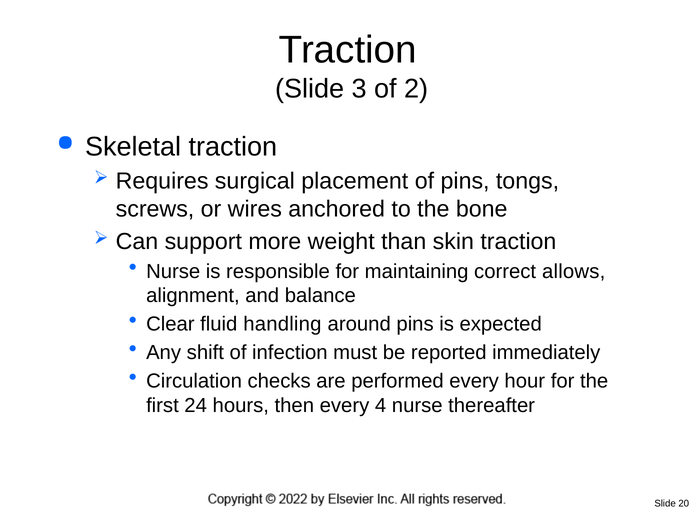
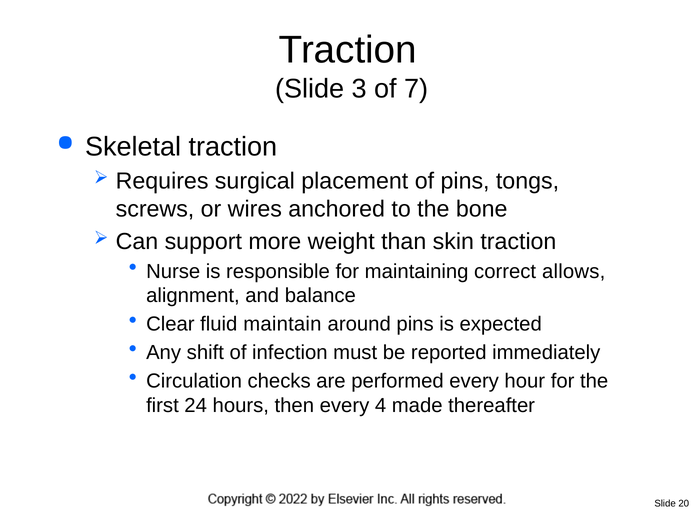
2: 2 -> 7 (416, 89)
handling: handling -> maintain (282, 324)
4 nurse: nurse -> made (417, 405)
